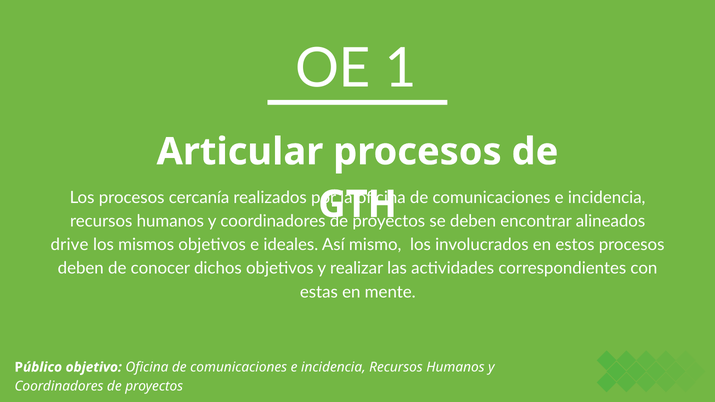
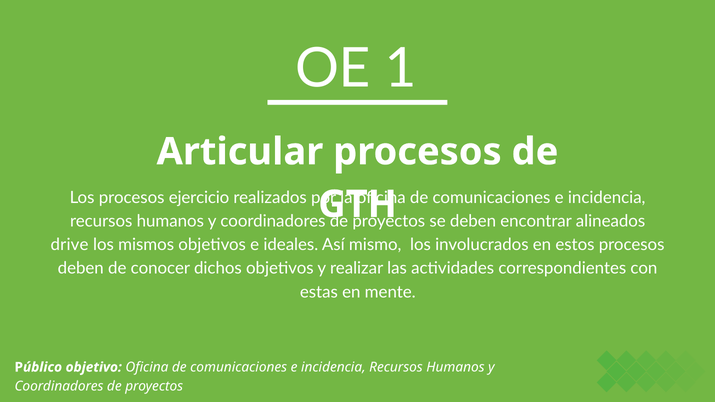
cercanía: cercanía -> ejercicio (199, 198)
